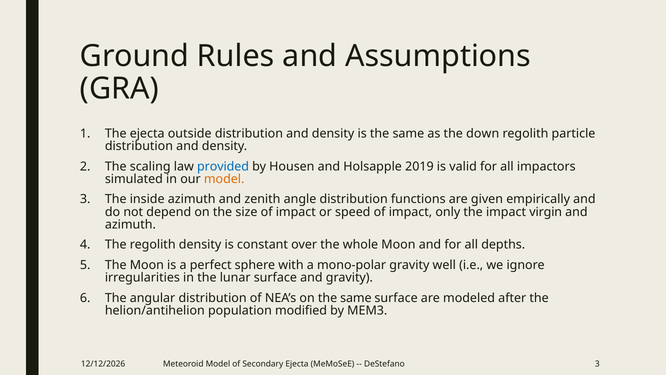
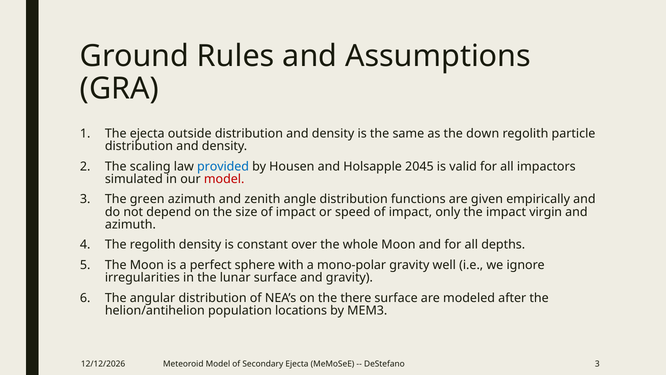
2019: 2019 -> 2045 (419, 166)
model colour: orange -> red (224, 179)
inside: inside -> green (147, 199)
on the same: same -> there (356, 298)
modified: modified -> locations (301, 310)
